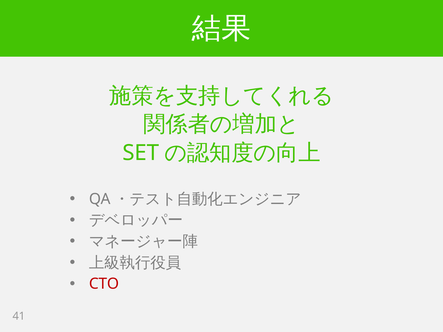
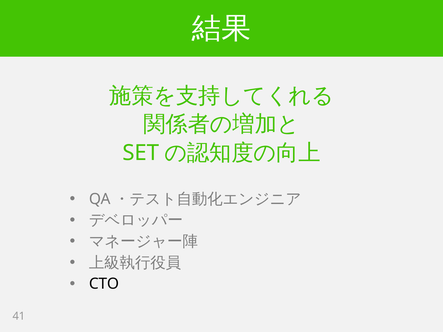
CTO colour: red -> black (104, 284)
